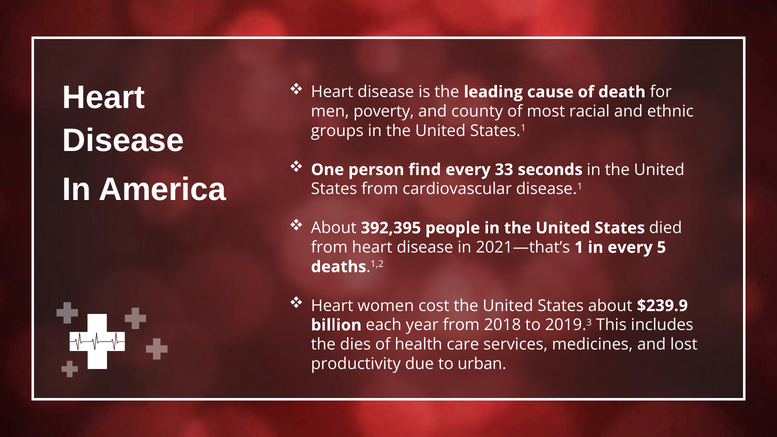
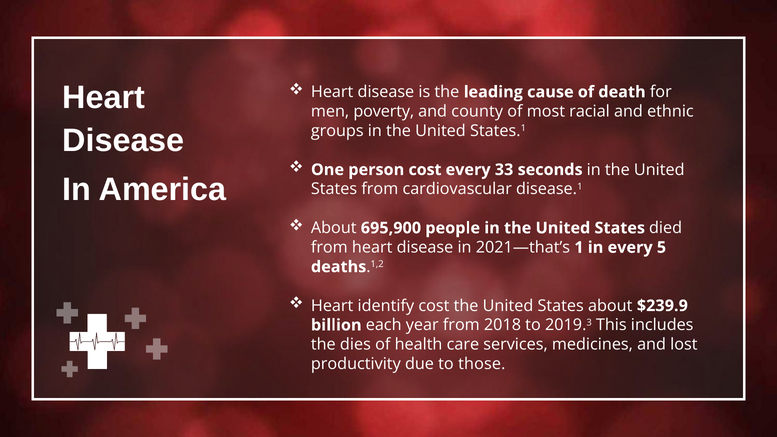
person find: find -> cost (425, 170)
392,395: 392,395 -> 695,900 (391, 228)
women: women -> identify (386, 306)
urban: urban -> those (482, 364)
